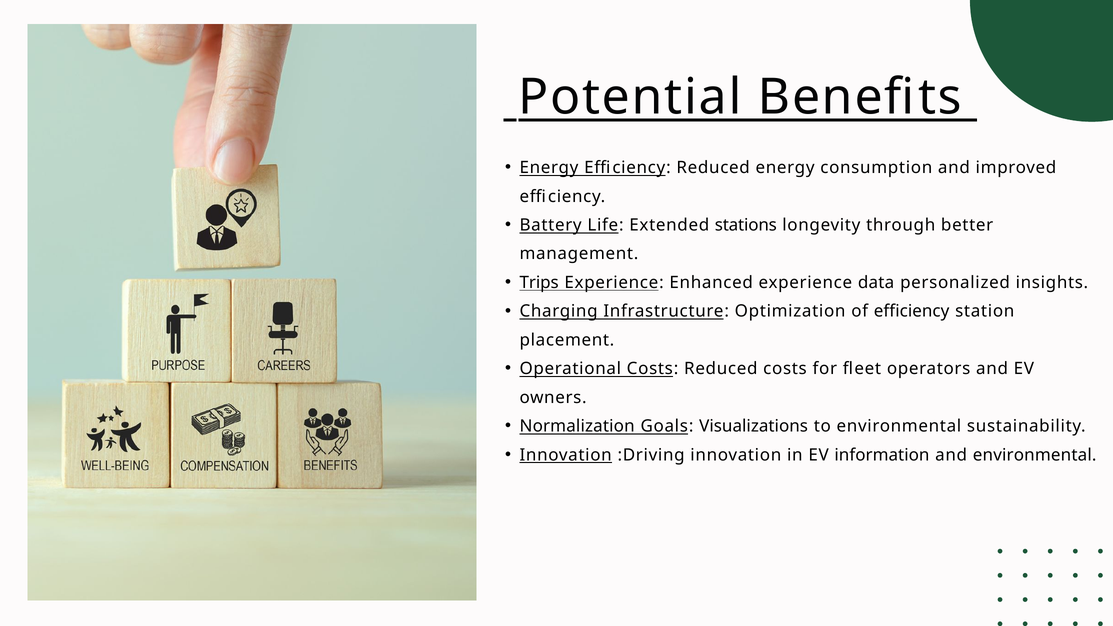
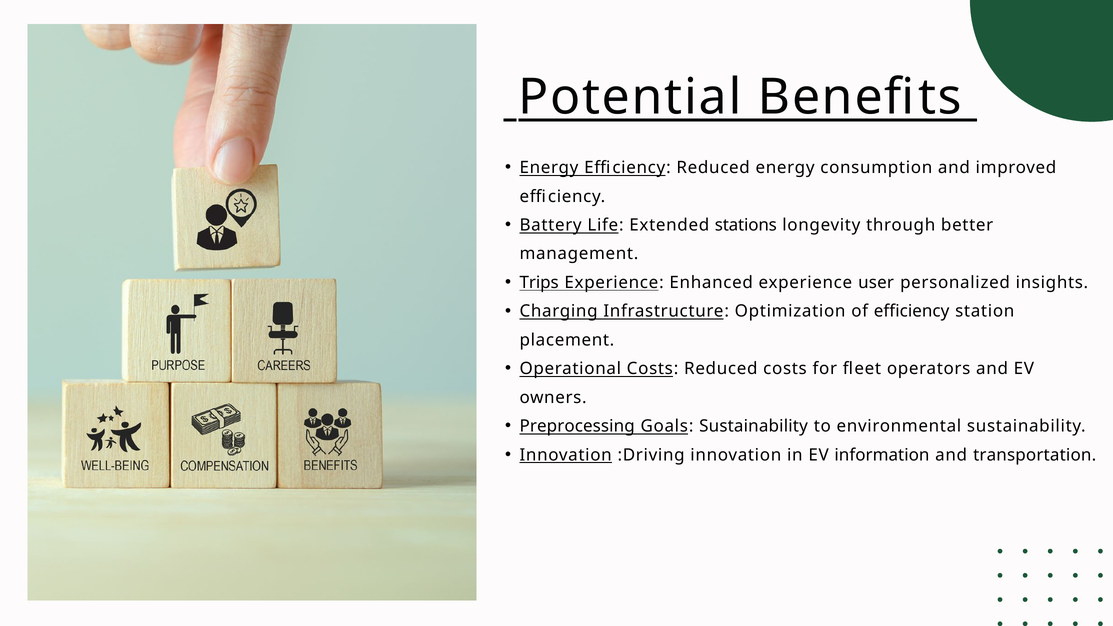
data: data -> user (876, 283)
Normalization: Normalization -> Preprocessing (577, 426)
Goals Visualizations: Visualizations -> Sustainability (754, 426)
and environmental: environmental -> transportation (1035, 455)
